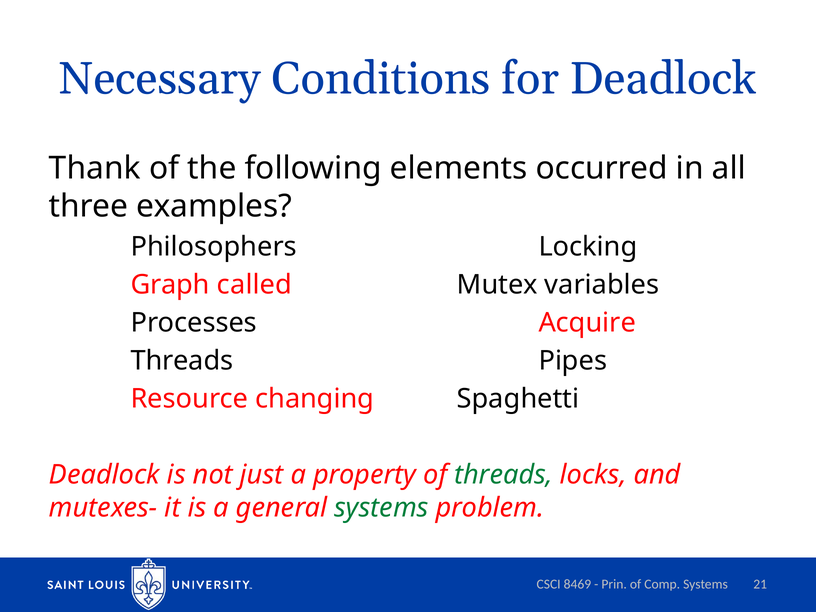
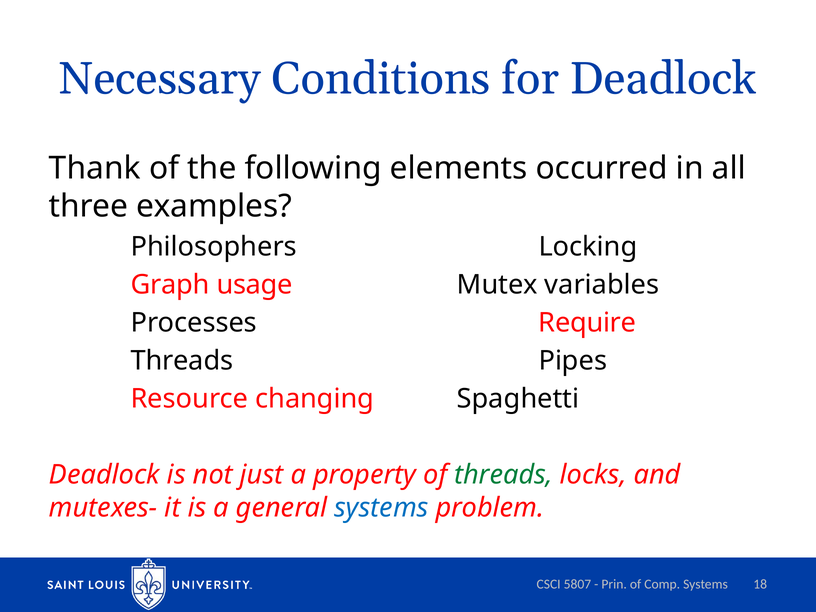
called: called -> usage (255, 285)
Acquire: Acquire -> Require (587, 323)
systems colour: green -> blue (381, 508)
8469: 8469 -> 5807 (577, 584)
21: 21 -> 18 (760, 584)
